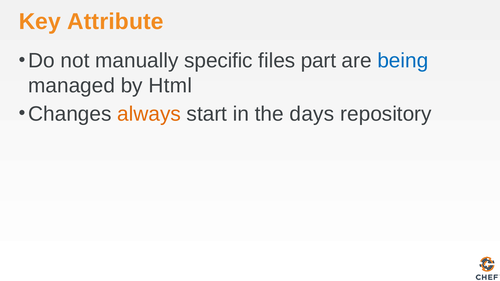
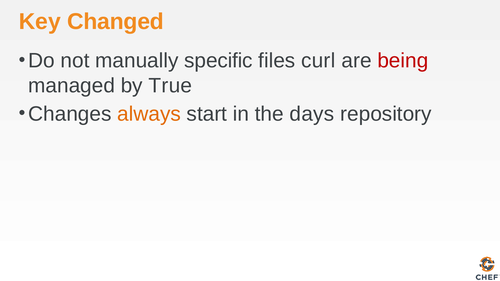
Attribute: Attribute -> Changed (116, 22)
part: part -> curl (318, 61)
being colour: blue -> red (403, 61)
Html: Html -> True (170, 86)
